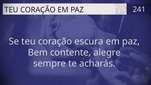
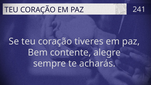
escura: escura -> tiveres (89, 41)
